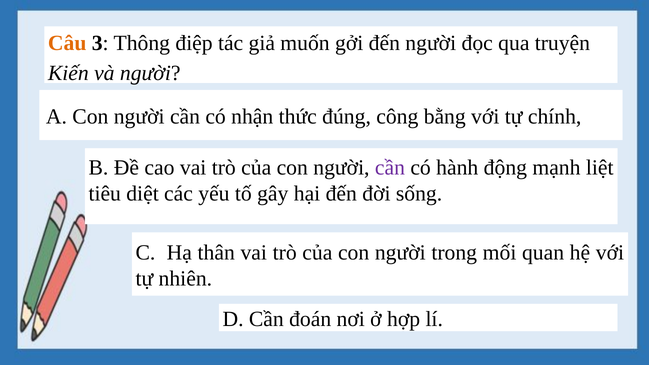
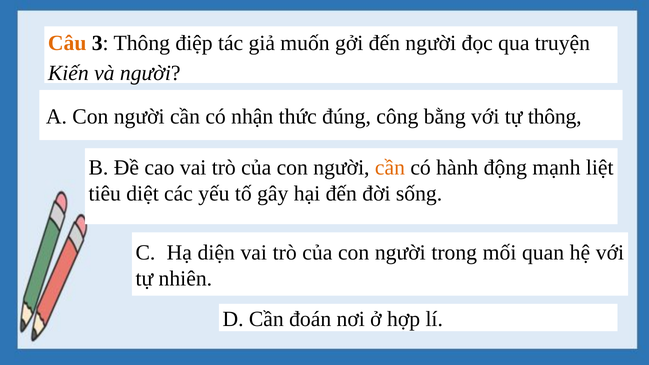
tự chính: chính -> thông (555, 117)
cần colour: purple -> orange (390, 167)
thân: thân -> diện (216, 253)
